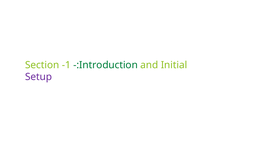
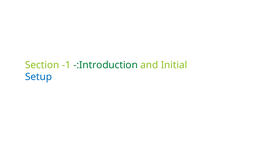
Setup colour: purple -> blue (39, 77)
